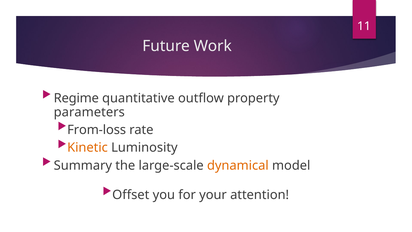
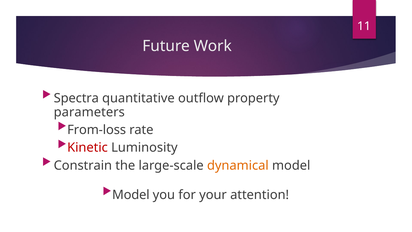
Regime: Regime -> Spectra (76, 98)
Kinetic colour: orange -> red (88, 148)
Summary: Summary -> Constrain (83, 165)
Offset: Offset -> Model (131, 195)
